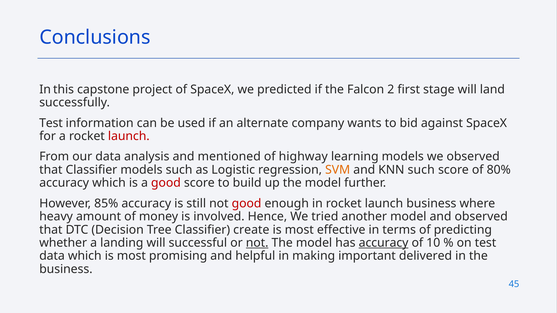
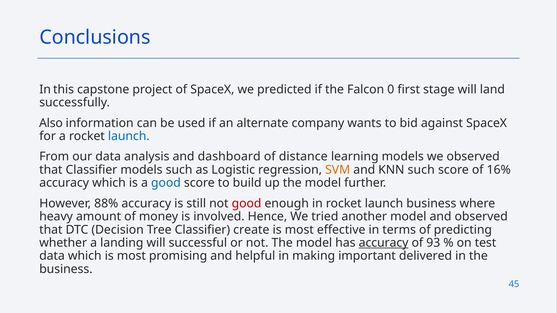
2: 2 -> 0 (391, 90)
Test: Test -> Also (51, 123)
launch colour: red -> blue (129, 136)
mentioned: mentioned -> dashboard (229, 157)
highway: highway -> distance (303, 157)
80%: 80% -> 16% (499, 170)
good colour: red -> blue (166, 183)
85%: 85% -> 88% (106, 204)
not underline: present -> none (257, 243)
10: 10 -> 93 (433, 243)
